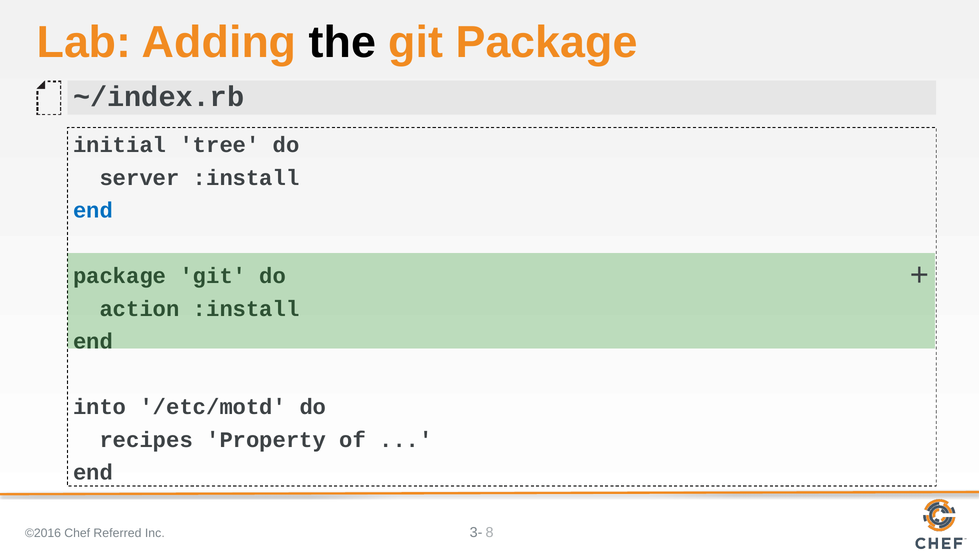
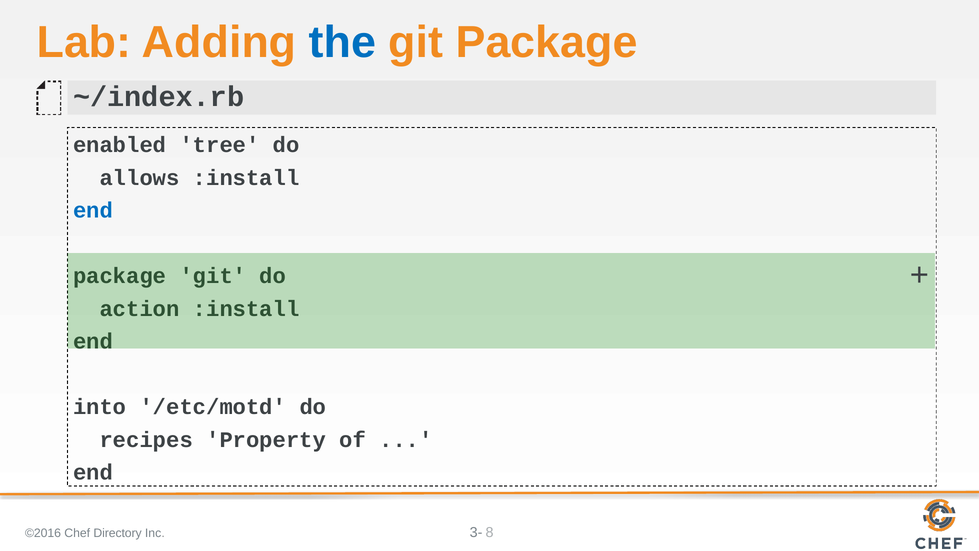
the colour: black -> blue (342, 42)
initial: initial -> enabled (120, 145)
server: server -> allows (140, 178)
Referred: Referred -> Directory (118, 533)
